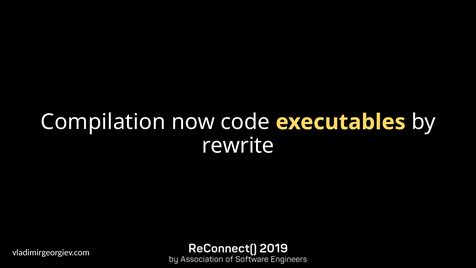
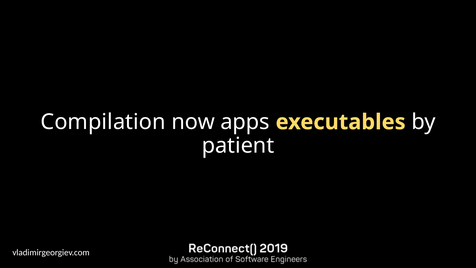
code: code -> apps (245, 122)
rewrite: rewrite -> patient (238, 146)
